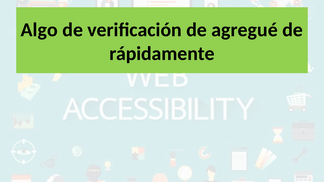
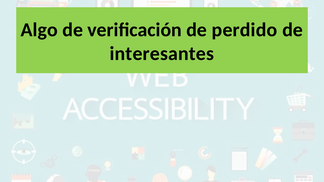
agregué: agregué -> perdido (244, 30)
rápidamente: rápidamente -> interesantes (162, 54)
